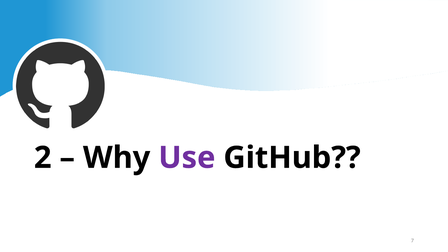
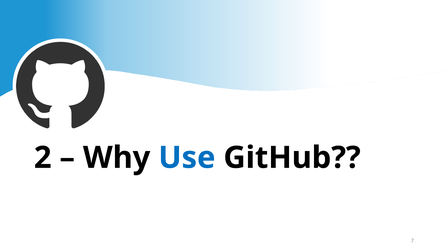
Use colour: purple -> blue (187, 158)
